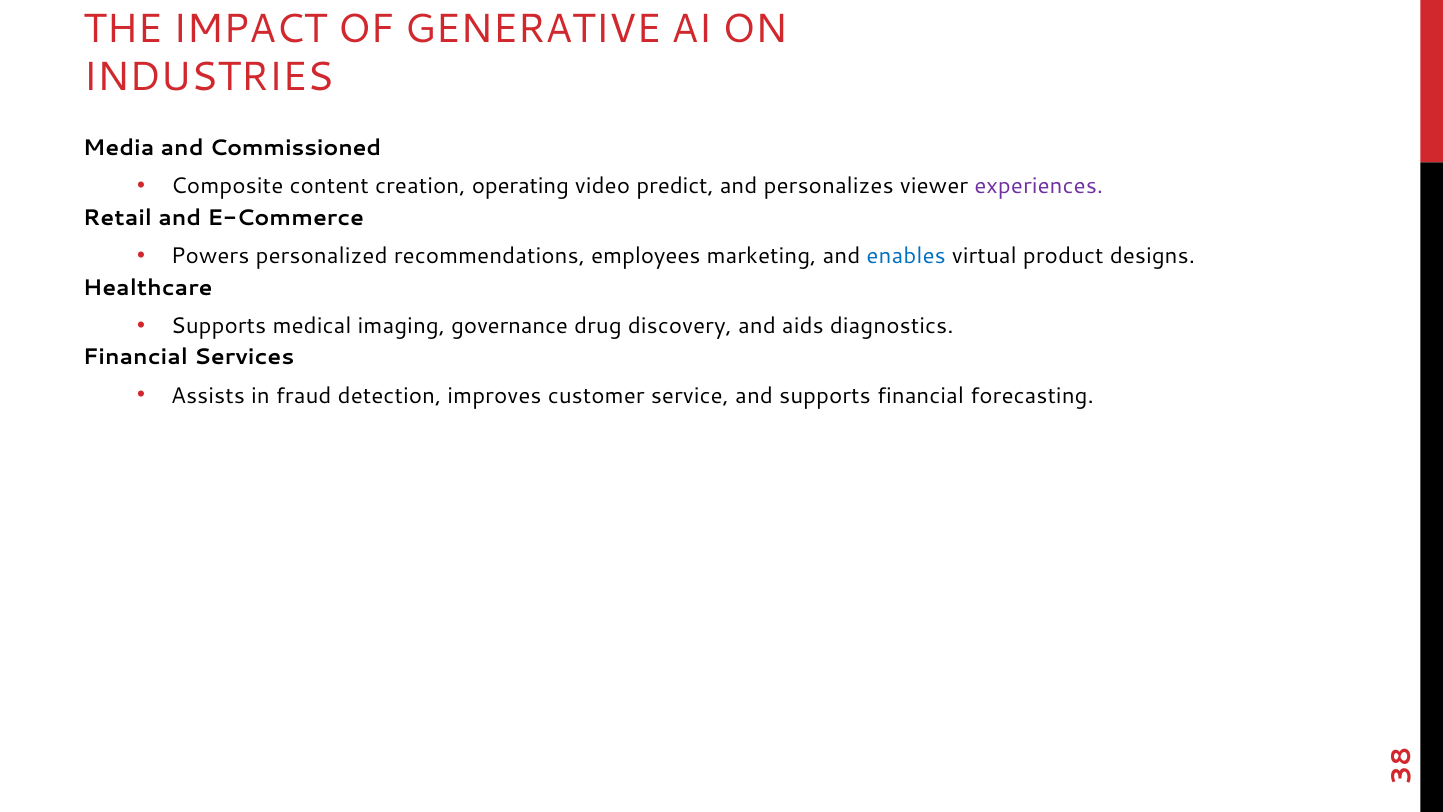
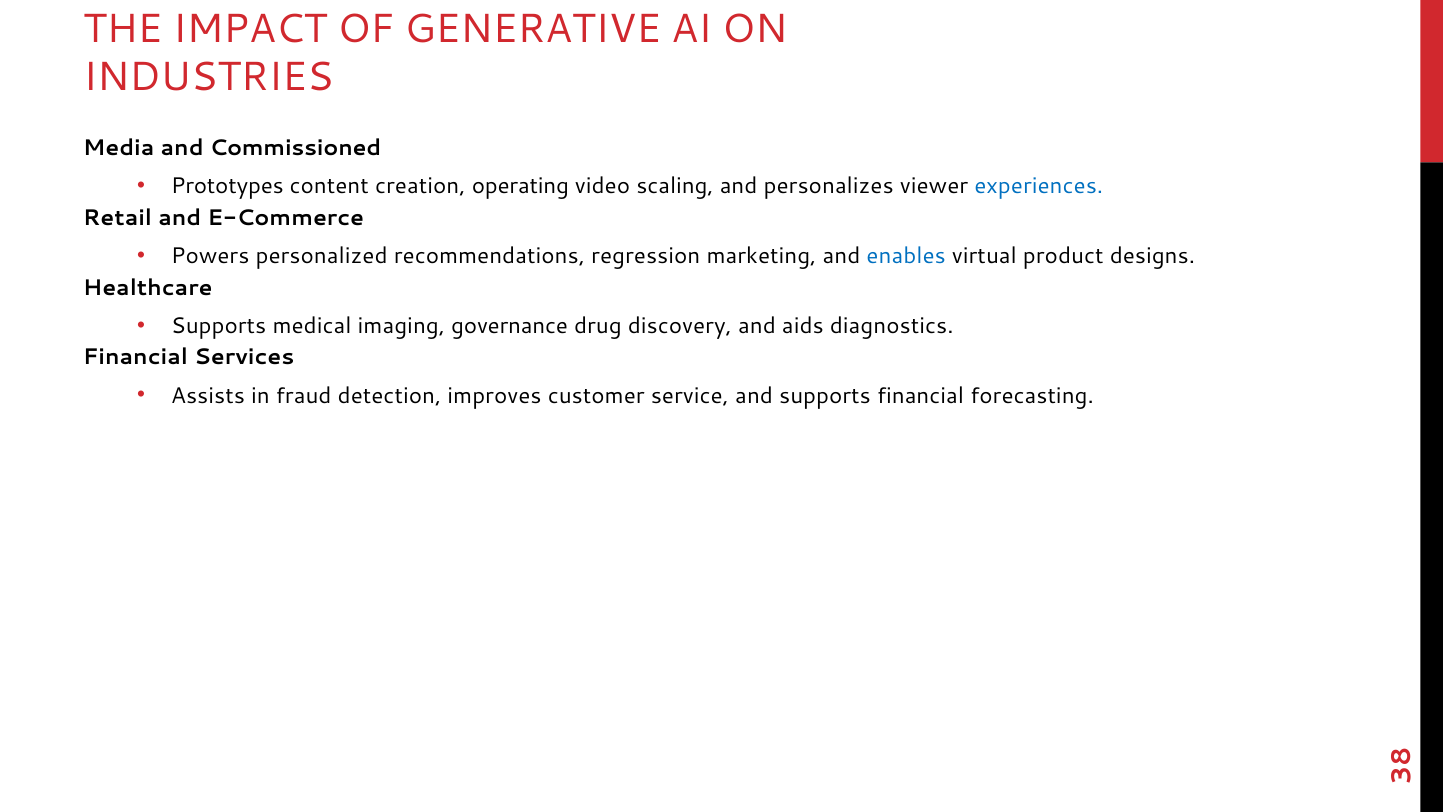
Composite: Composite -> Prototypes (227, 186)
predict: predict -> scaling (675, 186)
experiences colour: purple -> blue (1039, 186)
employees: employees -> regression (646, 256)
